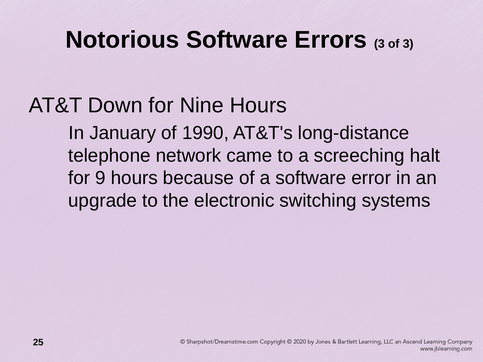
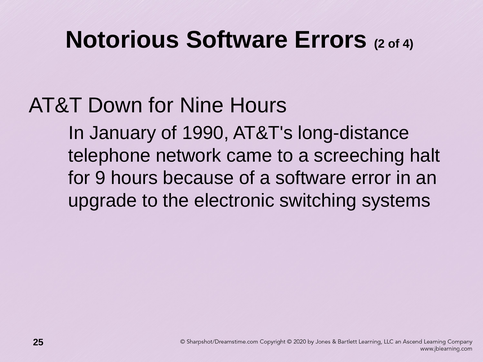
Errors 3: 3 -> 2 (379, 44)
of 3: 3 -> 4 (408, 44)
